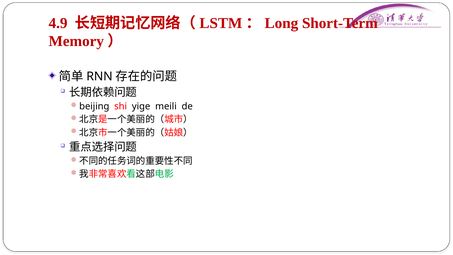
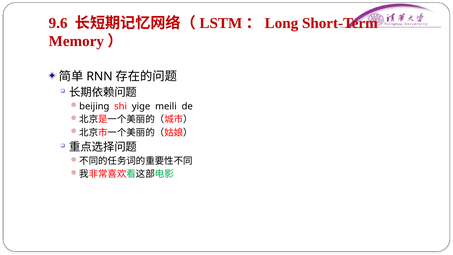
4.9: 4.9 -> 9.6 (58, 23)
